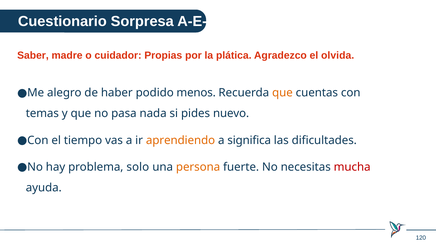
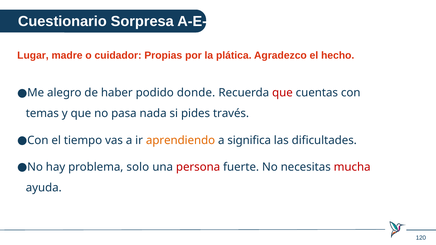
Saber: Saber -> Lugar (33, 55)
olvida: olvida -> hecho (338, 55)
menos: menos -> donde (196, 93)
que colour: orange -> red (282, 93)
nuevo: nuevo -> través (231, 114)
persona colour: orange -> red (198, 167)
